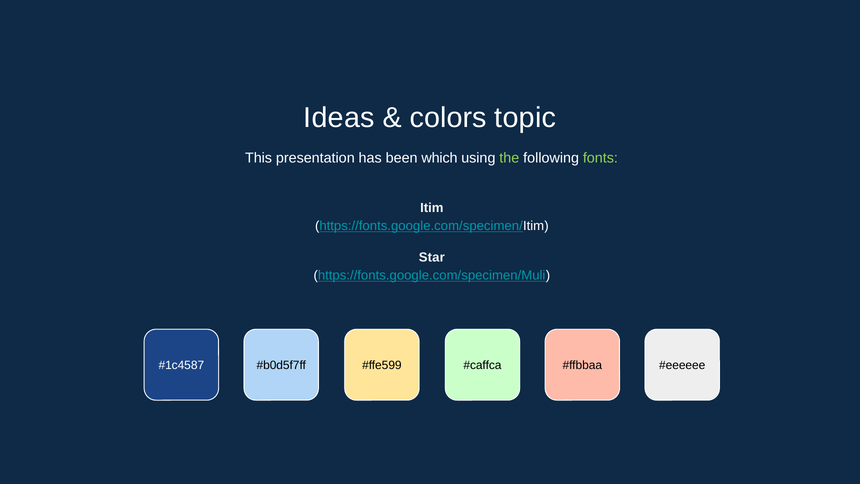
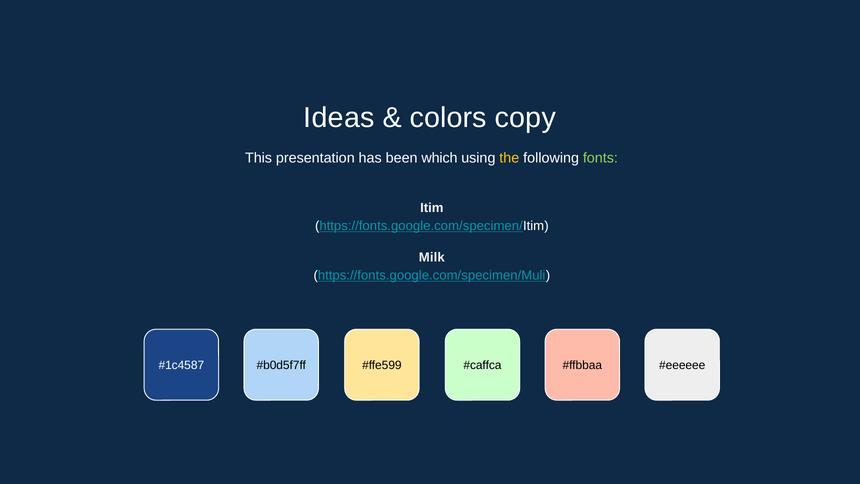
topic: topic -> copy (525, 118)
the colour: light green -> yellow (509, 158)
Star: Star -> Milk (432, 257)
